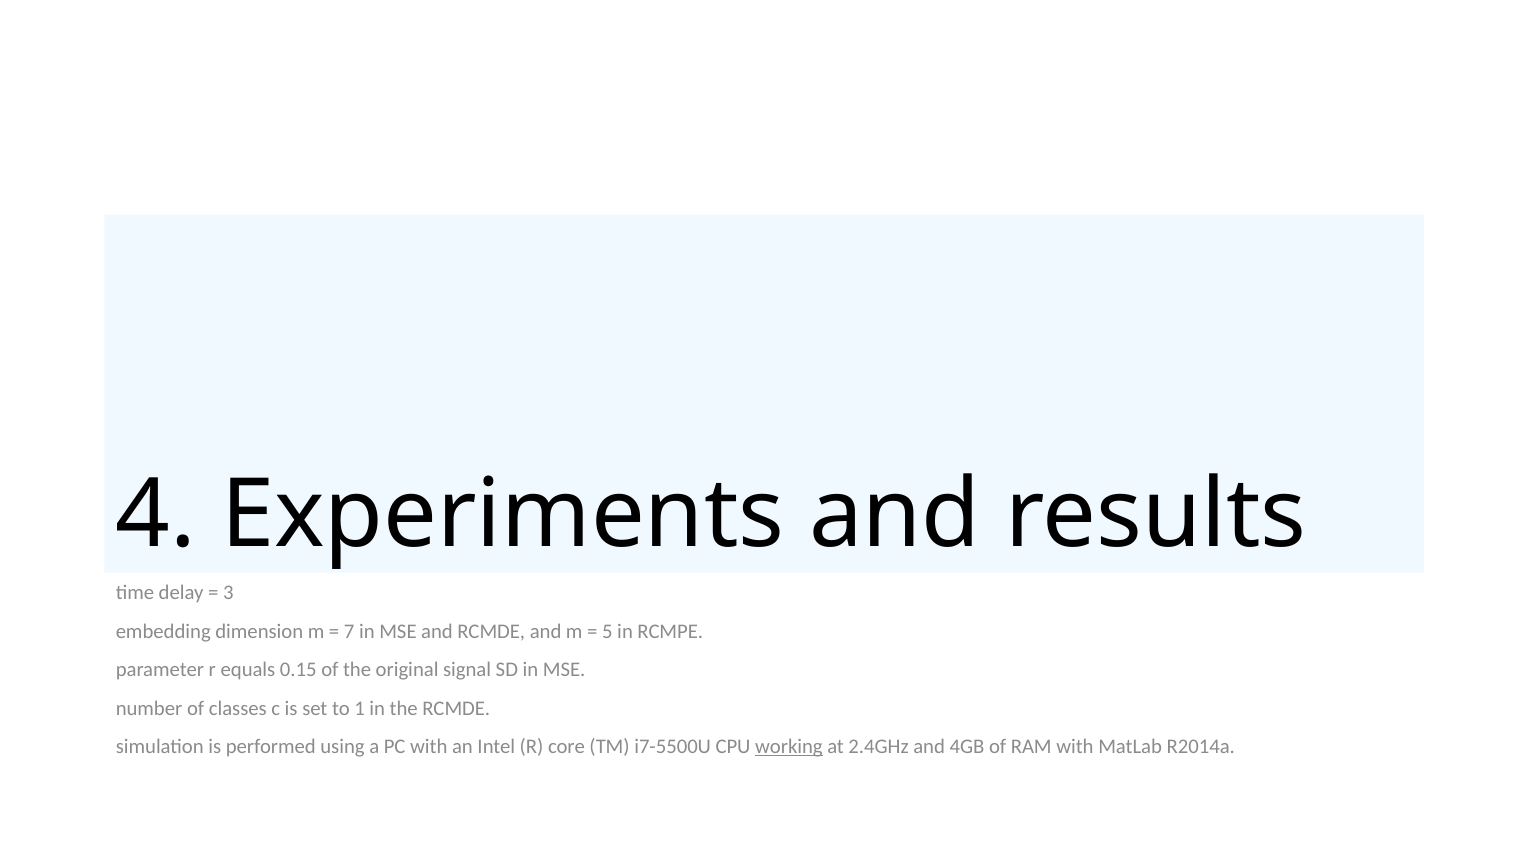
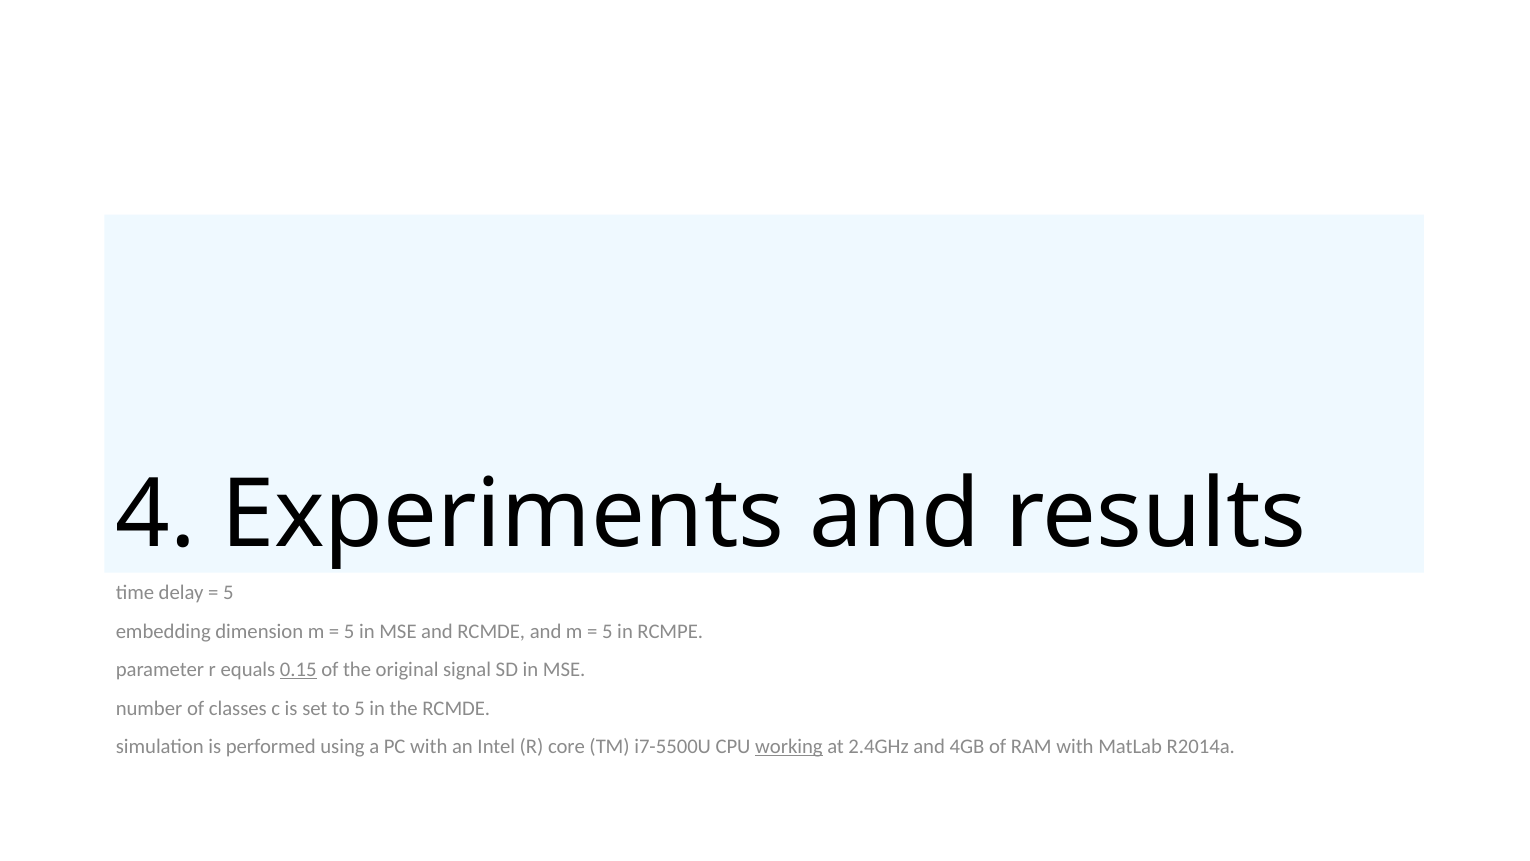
3: 3 -> 5 (228, 593)
7: 7 -> 5 (349, 631)
0.15 underline: none -> present (298, 669)
to 1: 1 -> 5 (360, 708)
